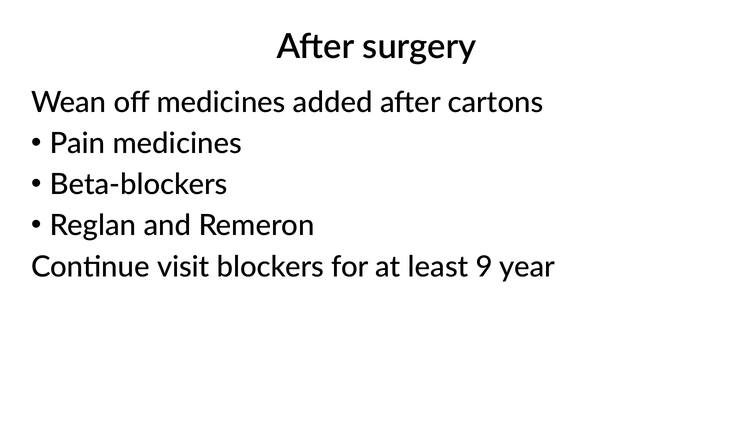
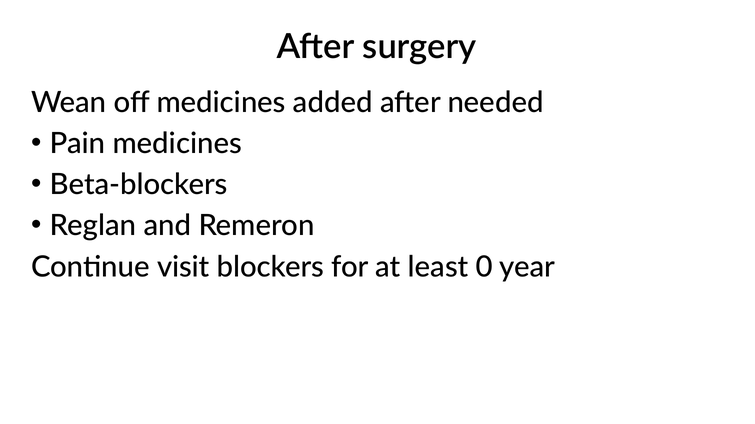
cartons: cartons -> needed (496, 103)
9: 9 -> 0 (484, 267)
